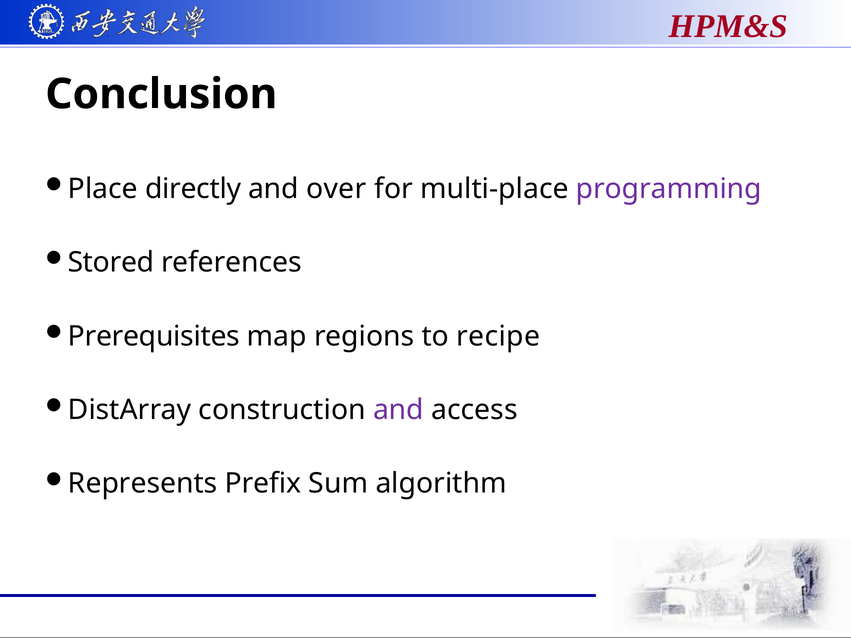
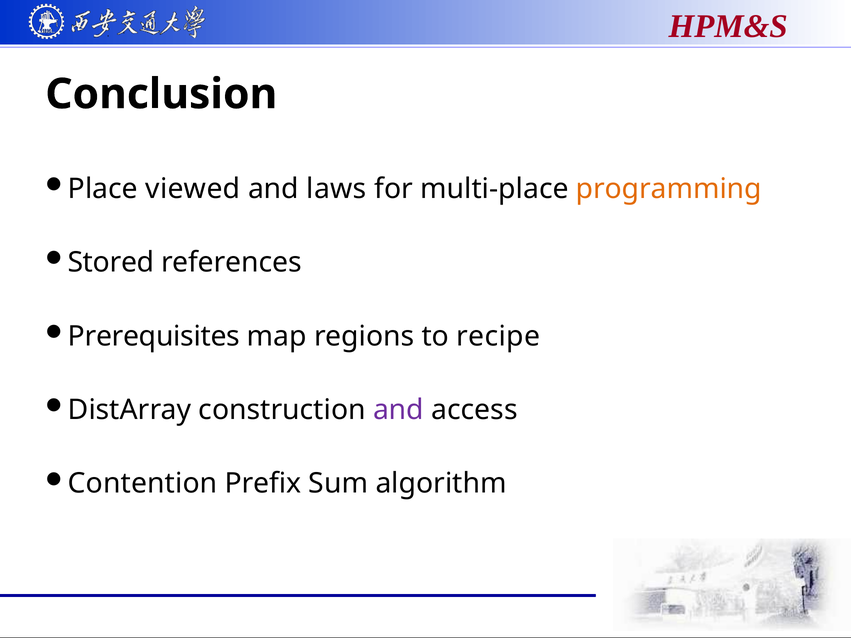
directly: directly -> viewed (193, 189)
over: over -> laws (336, 189)
programming colour: purple -> orange (669, 189)
Represents: Represents -> Contention (143, 484)
